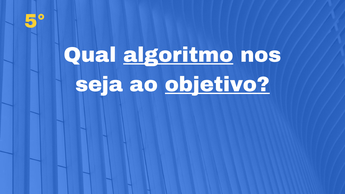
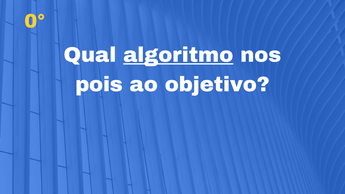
5°: 5° -> 0° (35, 21)
seja: seja -> pois (99, 84)
objetivo underline: present -> none (217, 84)
